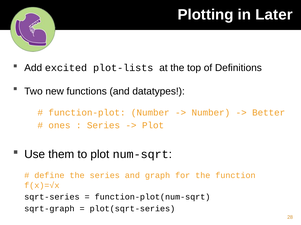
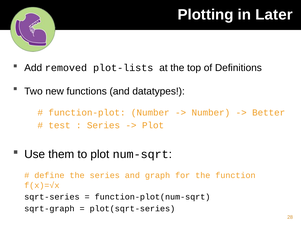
excited: excited -> removed (66, 68)
ones: ones -> test (59, 126)
